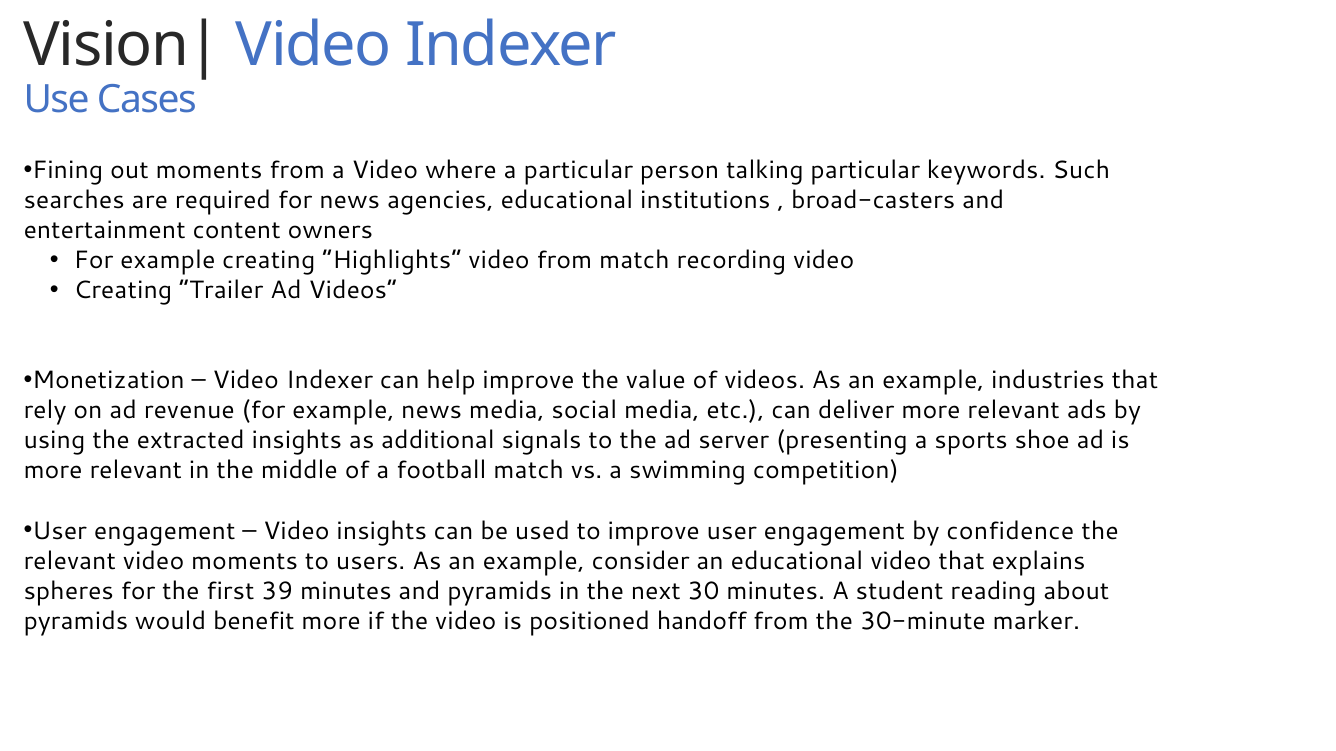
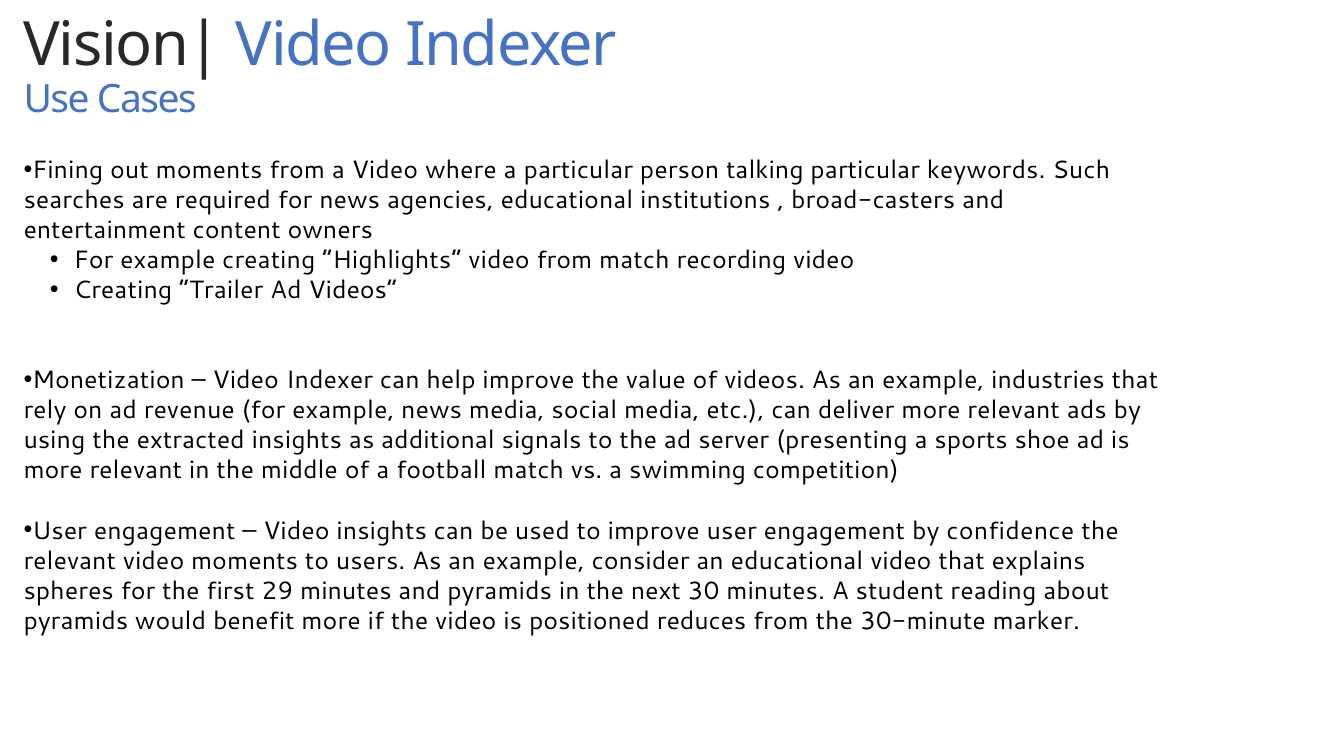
39: 39 -> 29 (277, 591)
handoff: handoff -> reduces (702, 621)
